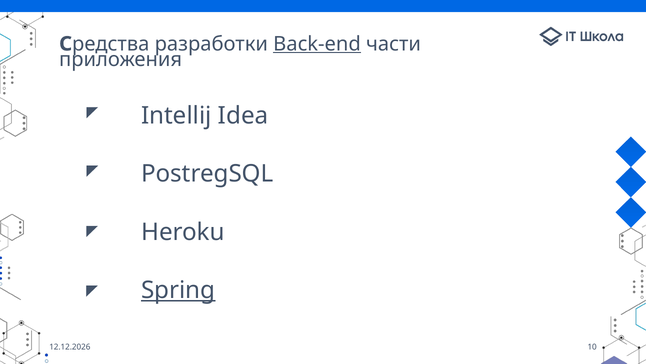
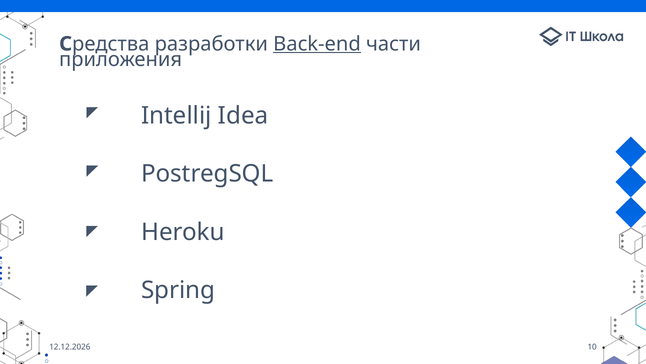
Spring underline: present -> none (178, 290)
